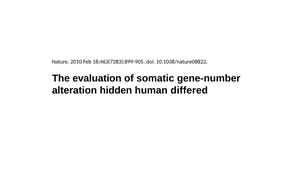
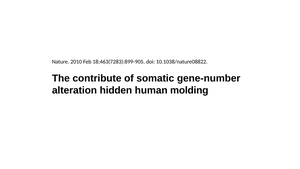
evaluation: evaluation -> contribute (97, 78)
differed: differed -> molding (189, 90)
